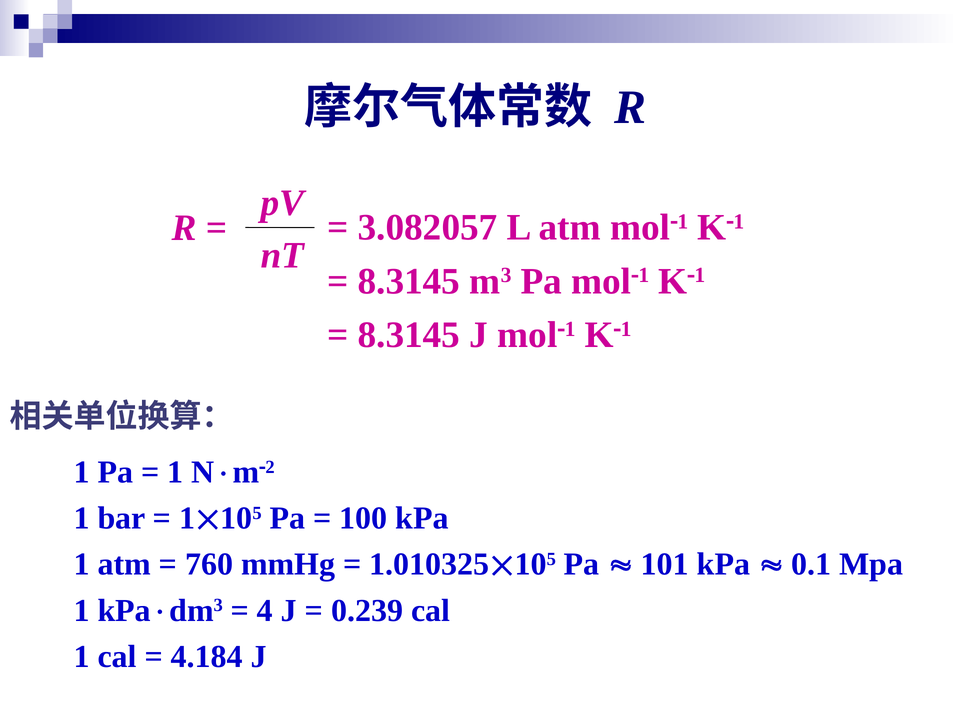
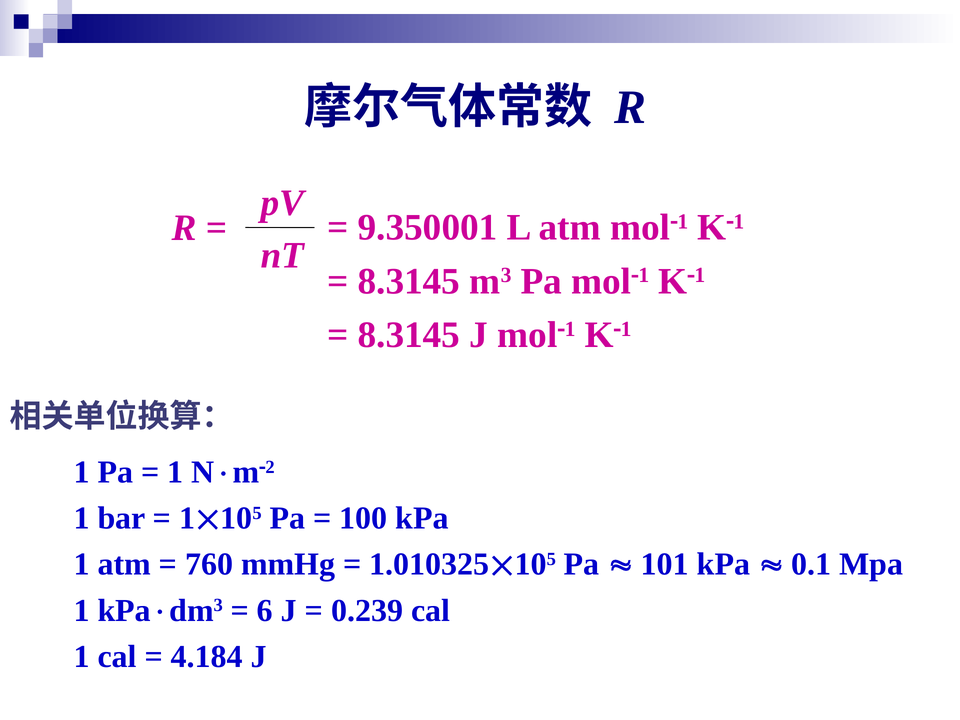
3.082057: 3.082057 -> 9.350001 (428, 228)
4: 4 -> 6 (265, 610)
